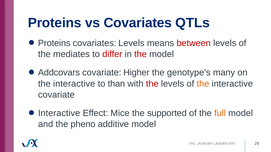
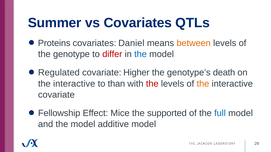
Proteins: Proteins -> Summer (55, 23)
covariates Levels: Levels -> Daniel (131, 43)
between colour: red -> orange (194, 43)
mediates: mediates -> genotype (71, 54)
the colour: red -> blue (140, 54)
Addcovars: Addcovars -> Regulated (59, 73)
many: many -> death (224, 73)
Interactive: Interactive -> Fellowship (59, 114)
full colour: orange -> blue (220, 114)
and the pheno: pheno -> model (83, 125)
